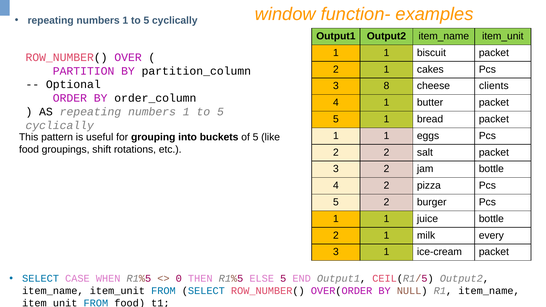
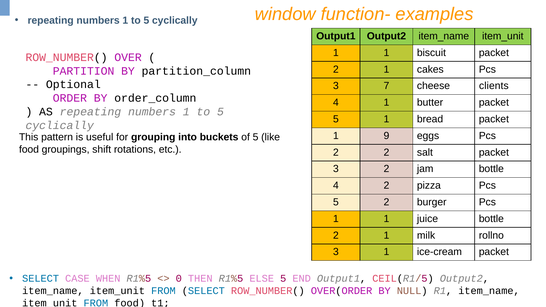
8: 8 -> 7 (386, 86)
1: 1 -> 9 (386, 136)
every: every -> rollno (491, 235)
